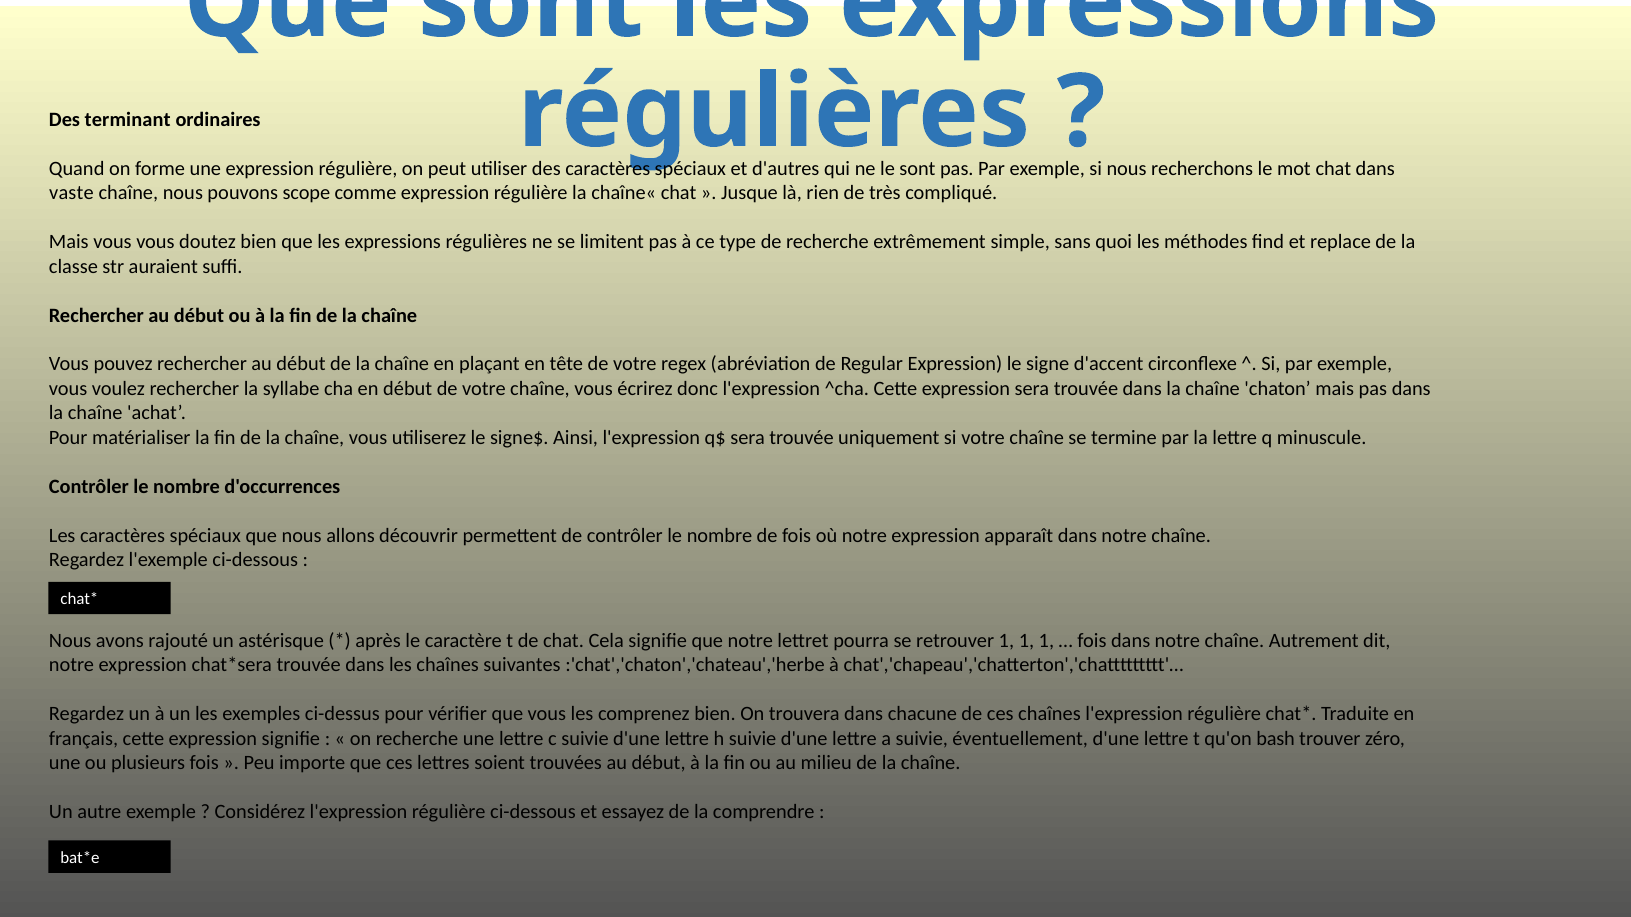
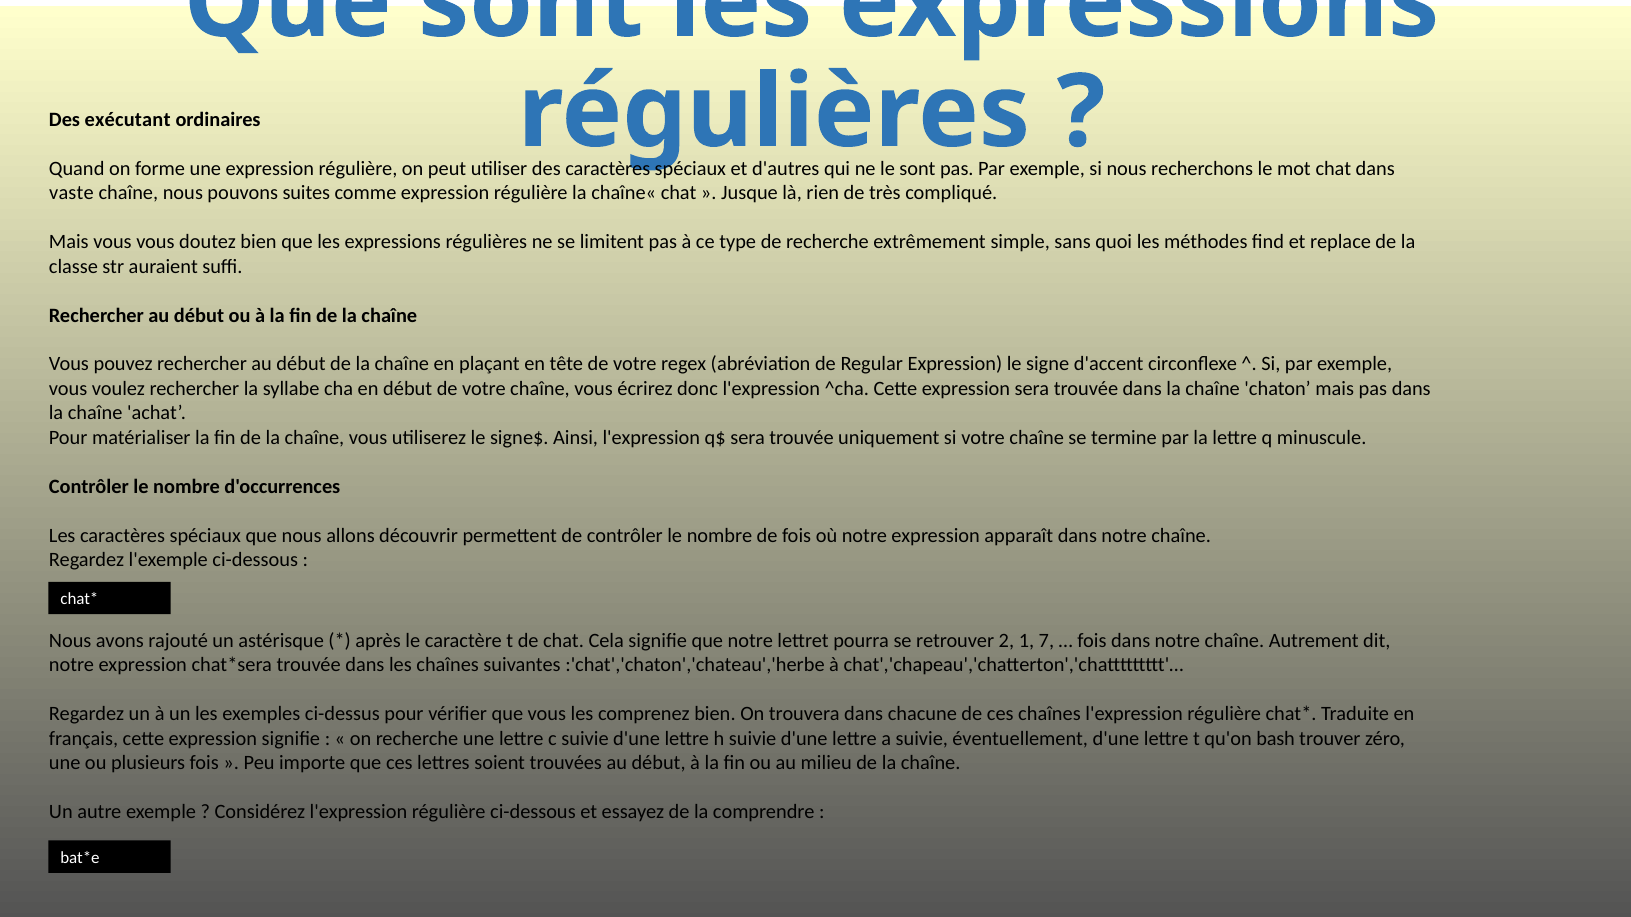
terminant: terminant -> exécutant (128, 120)
scope: scope -> suites (306, 193)
retrouver 1: 1 -> 2 (1006, 641)
1: 1 -> 7 (1046, 641)
